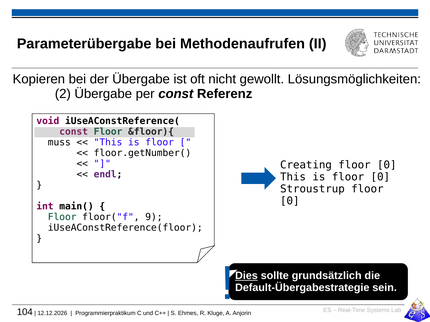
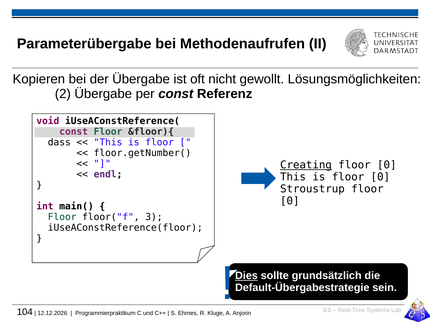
muss: muss -> dass (59, 143)
Creating underline: none -> present (306, 165)
9: 9 -> 3 (154, 217)
